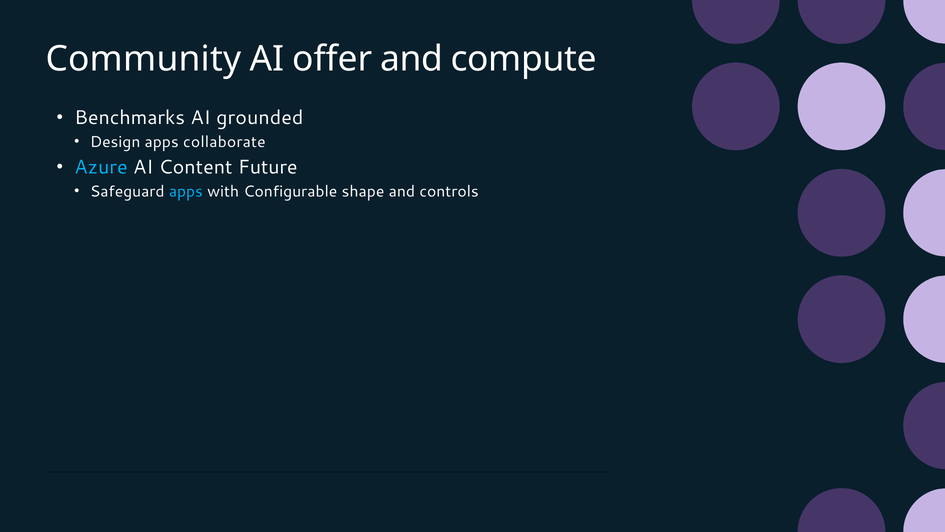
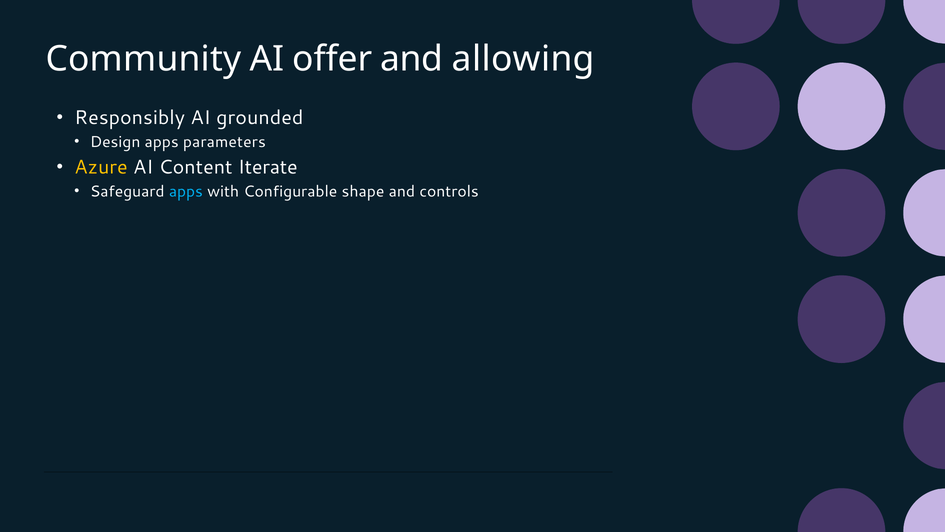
compute: compute -> allowing (523, 59)
Benchmarks: Benchmarks -> Responsibly (130, 118)
collaborate: collaborate -> parameters (224, 142)
Azure colour: light blue -> yellow (101, 167)
Future: Future -> Iterate (268, 167)
